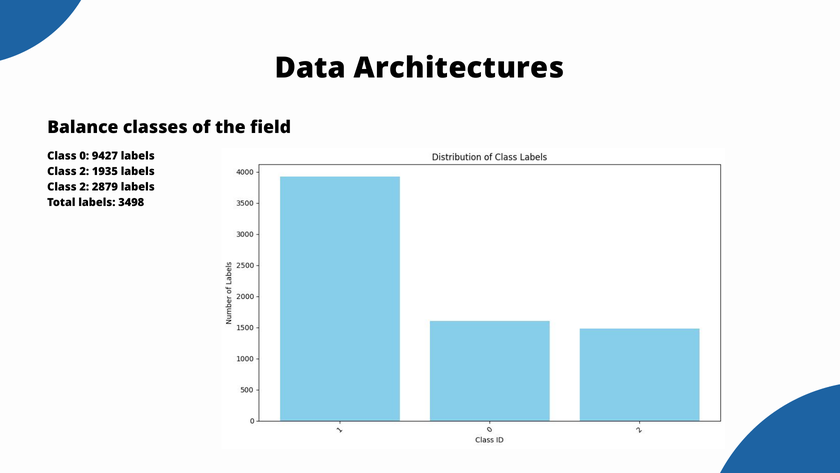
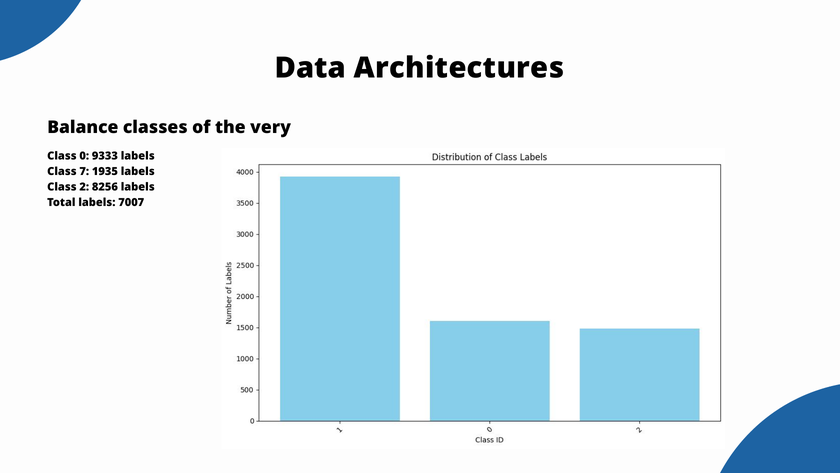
field: field -> very (271, 127)
9427: 9427 -> 9333 (105, 156)
2: 2 -> 7 (84, 172)
2879: 2879 -> 8256 (105, 187)
3498: 3498 -> 7007 (131, 203)
